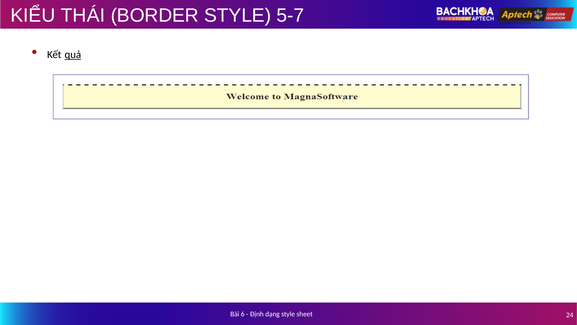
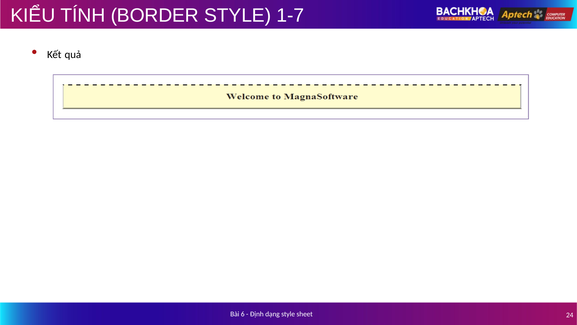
THÁI: THÁI -> TÍNH (83, 15)
5-7: 5-7 -> 1-7 (290, 15)
quả underline: present -> none (73, 55)
